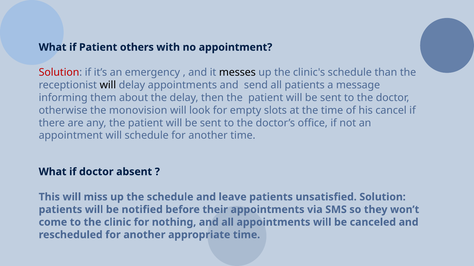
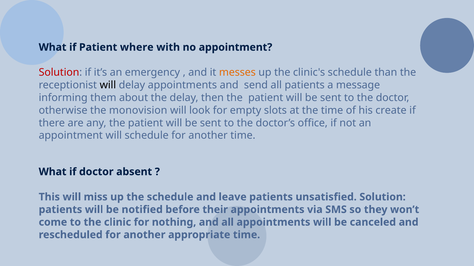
others: others -> where (137, 47)
messes colour: black -> orange (237, 73)
cancel: cancel -> create (391, 111)
